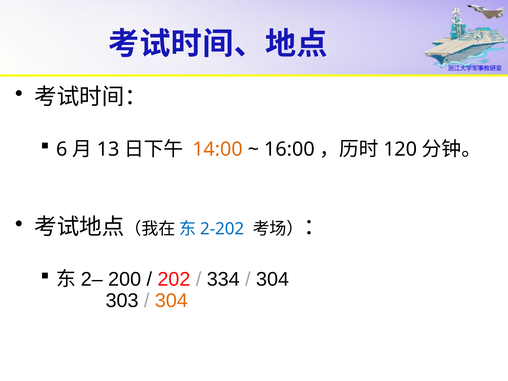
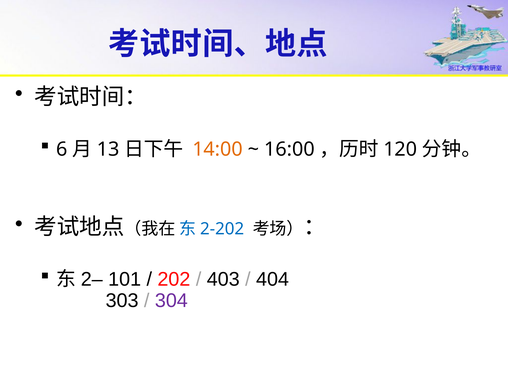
200: 200 -> 101 (125, 279)
334: 334 -> 403 (223, 279)
304: 304 -> 404 (272, 279)
304 colour: orange -> purple (171, 301)
